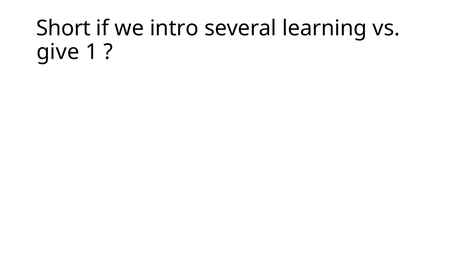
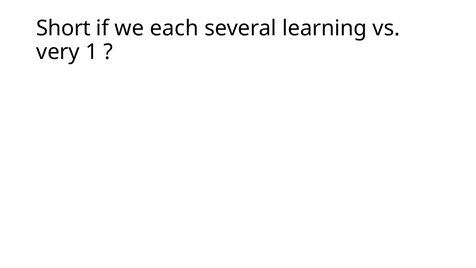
intro: intro -> each (174, 28)
give: give -> very (58, 52)
